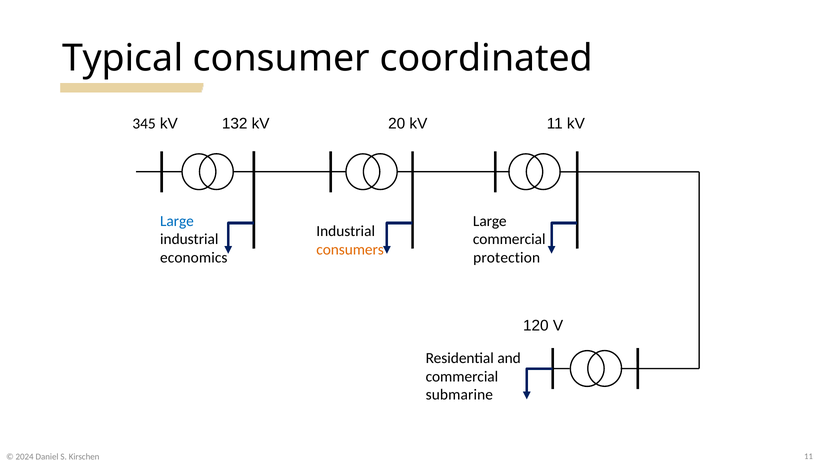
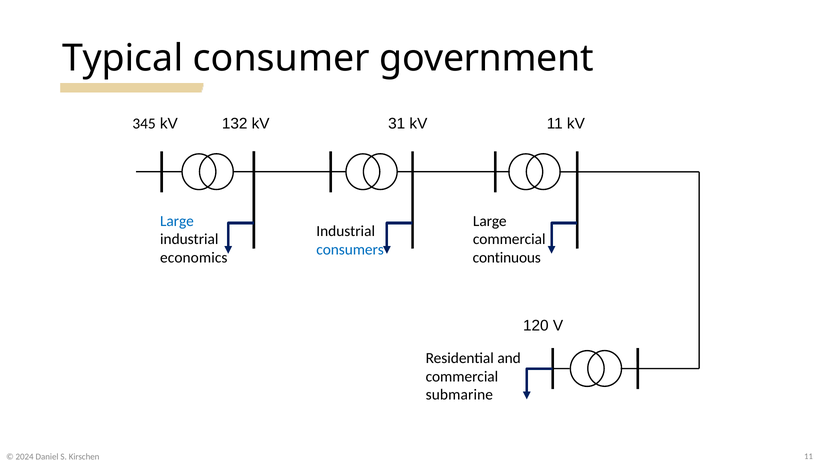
coordinated: coordinated -> government (486, 58)
20: 20 -> 31 (397, 124)
consumers colour: orange -> blue (350, 249)
protection: protection -> continuous (507, 258)
